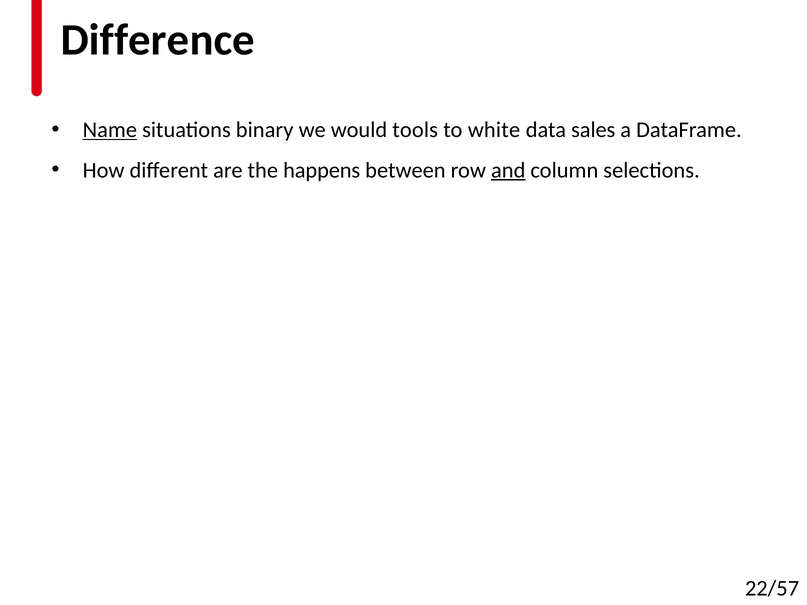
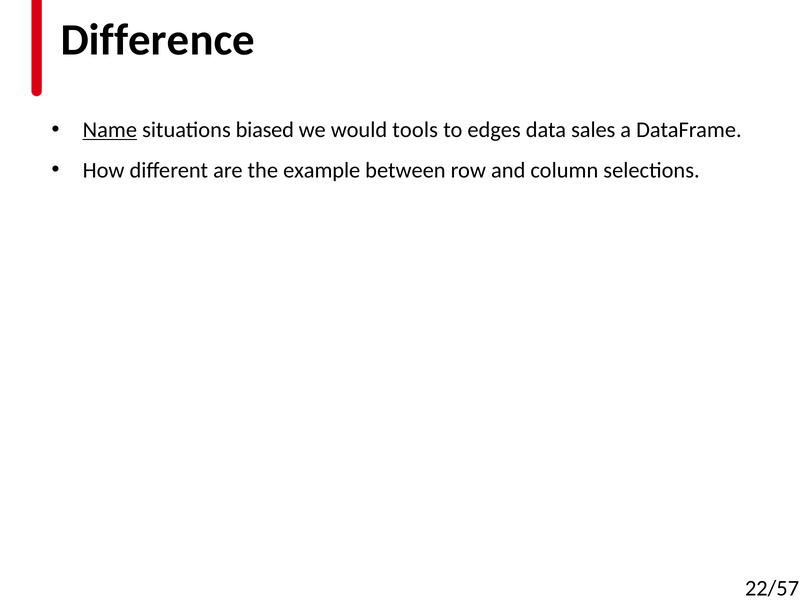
binary: binary -> biased (265, 130)
white: white -> edges (494, 130)
happens: happens -> example (322, 170)
and underline: present -> none (508, 170)
